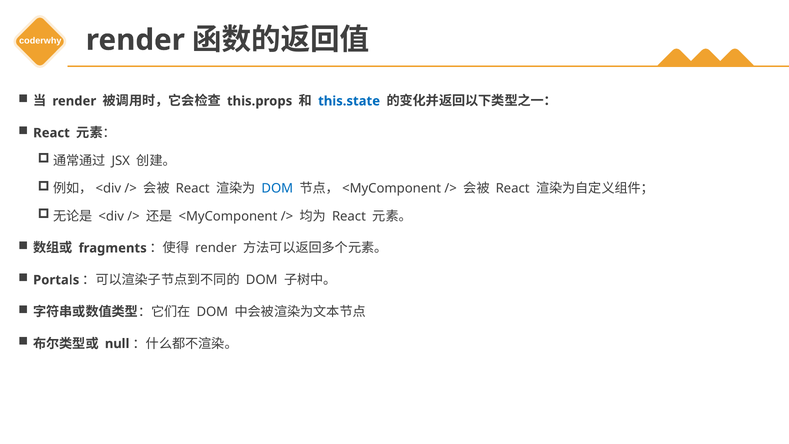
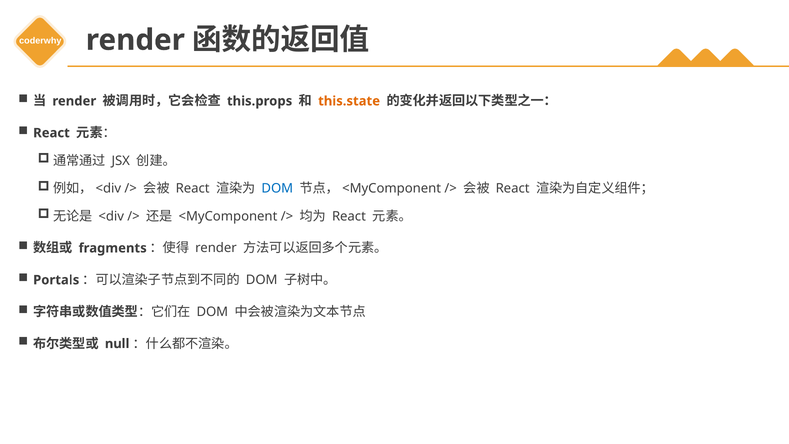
this.state colour: blue -> orange (349, 101)
